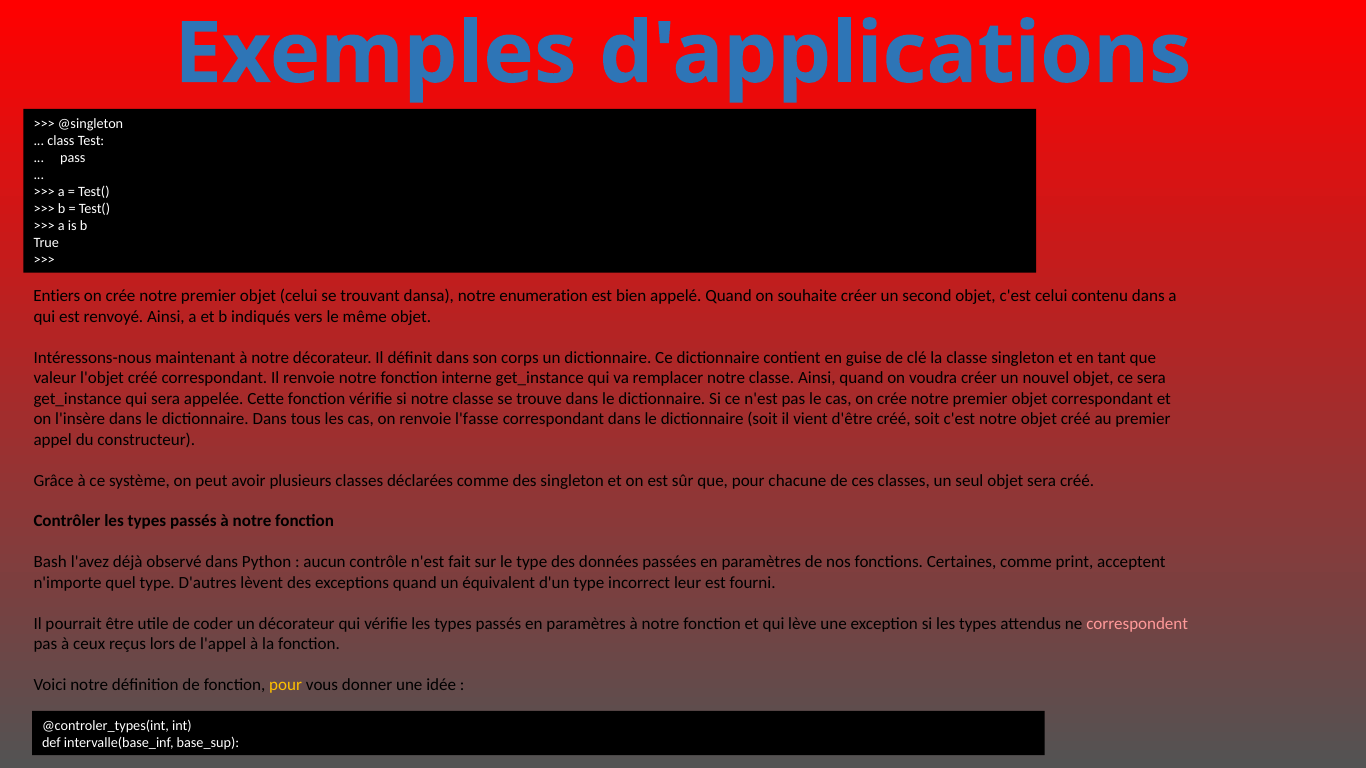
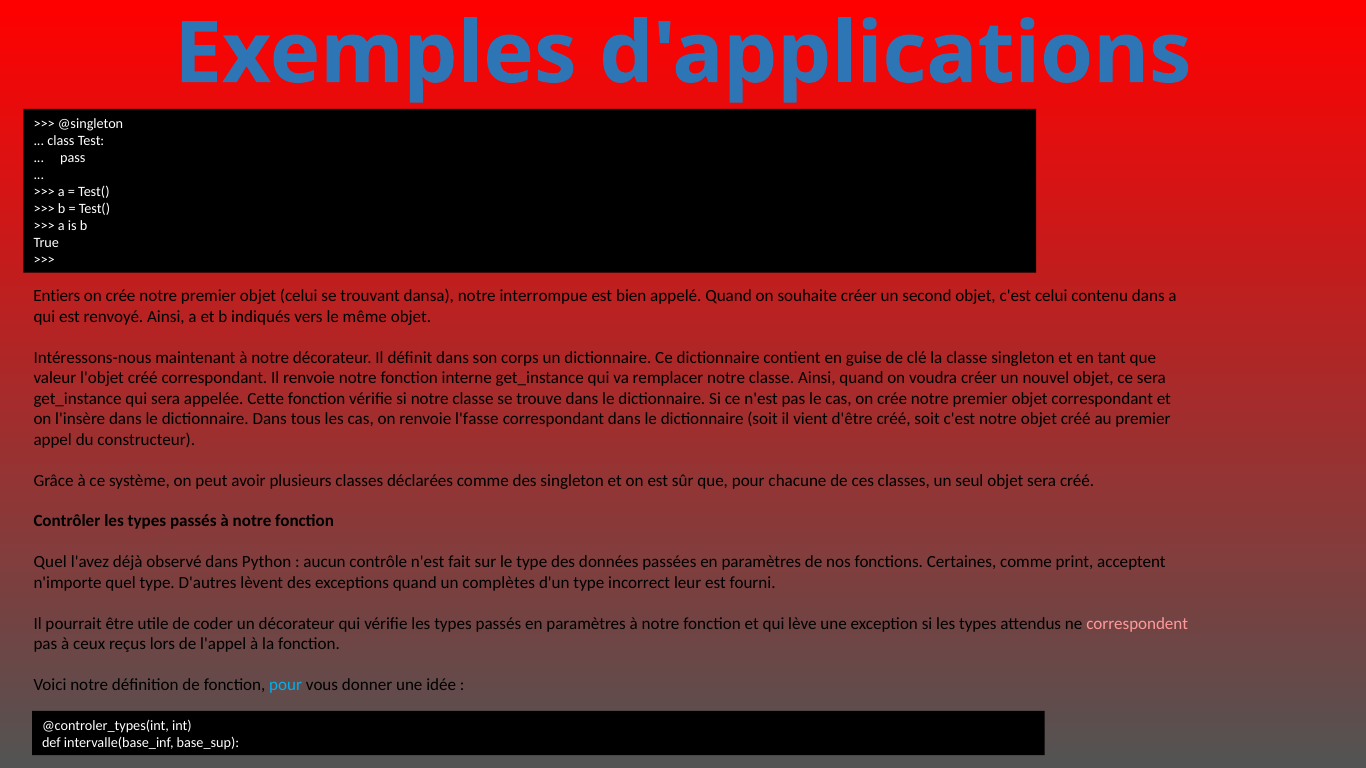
enumeration: enumeration -> interrompue (544, 296)
Bash: Bash -> Quel (50, 563)
équivalent: équivalent -> complètes (499, 583)
pour colour: yellow -> light blue (286, 686)
